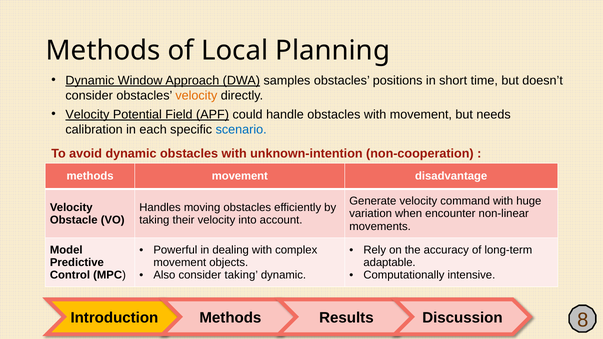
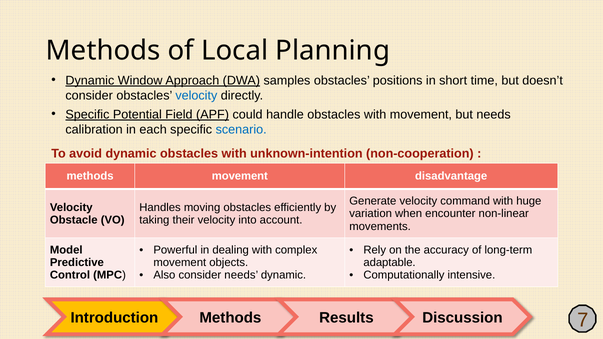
velocity colour: orange -> blue (196, 96)
Velocity: Velocity -> Specific (87, 114)
consider taking: taking -> needs (241, 275)
8: 8 -> 7 (583, 320)
